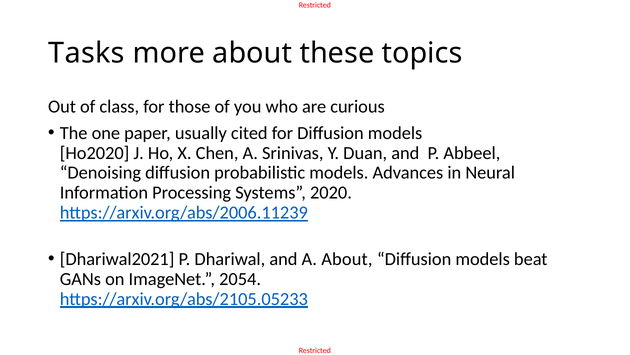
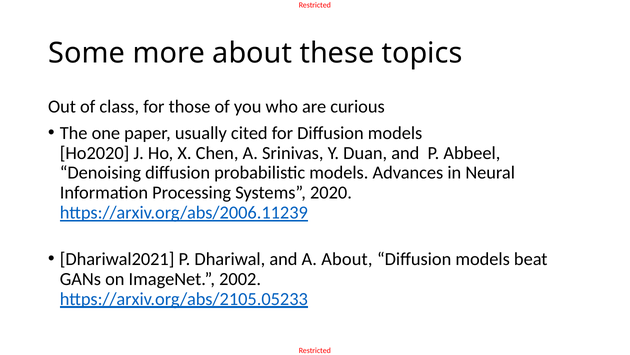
Tasks: Tasks -> Some (87, 53)
2054: 2054 -> 2002 (240, 278)
